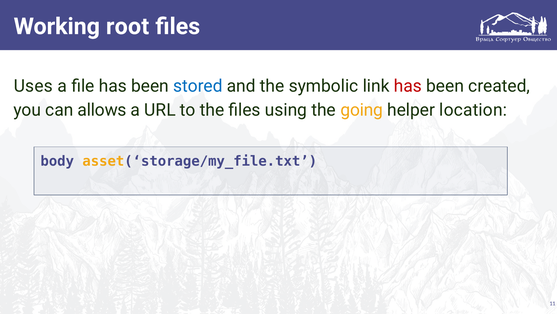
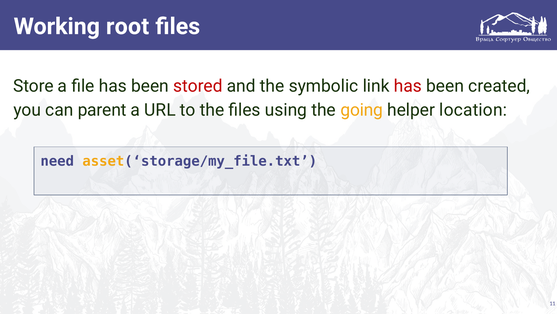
Uses: Uses -> Store (33, 86)
stored colour: blue -> red (198, 86)
allows: allows -> parent (102, 110)
body: body -> need (57, 161)
